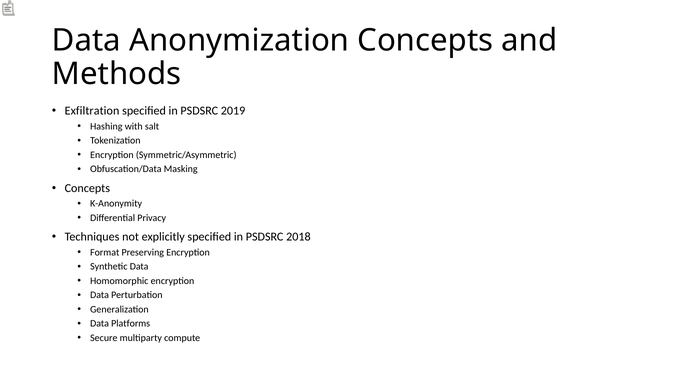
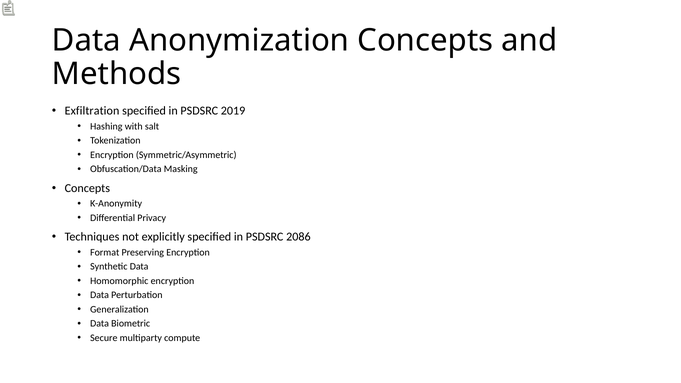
2018: 2018 -> 2086 (298, 237)
Platforms: Platforms -> Biometric (131, 324)
